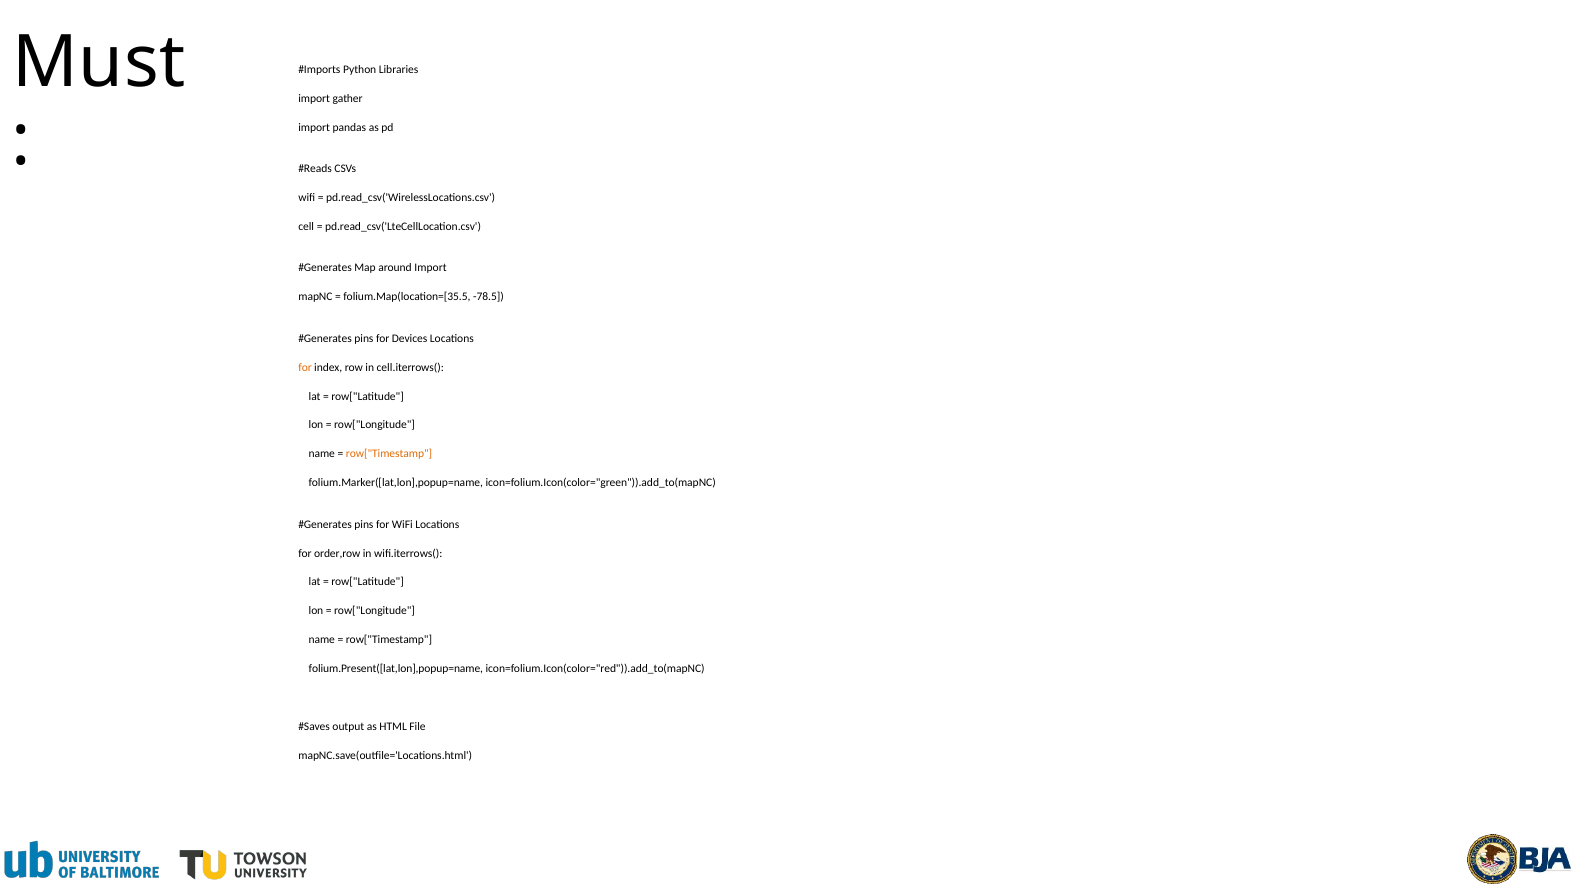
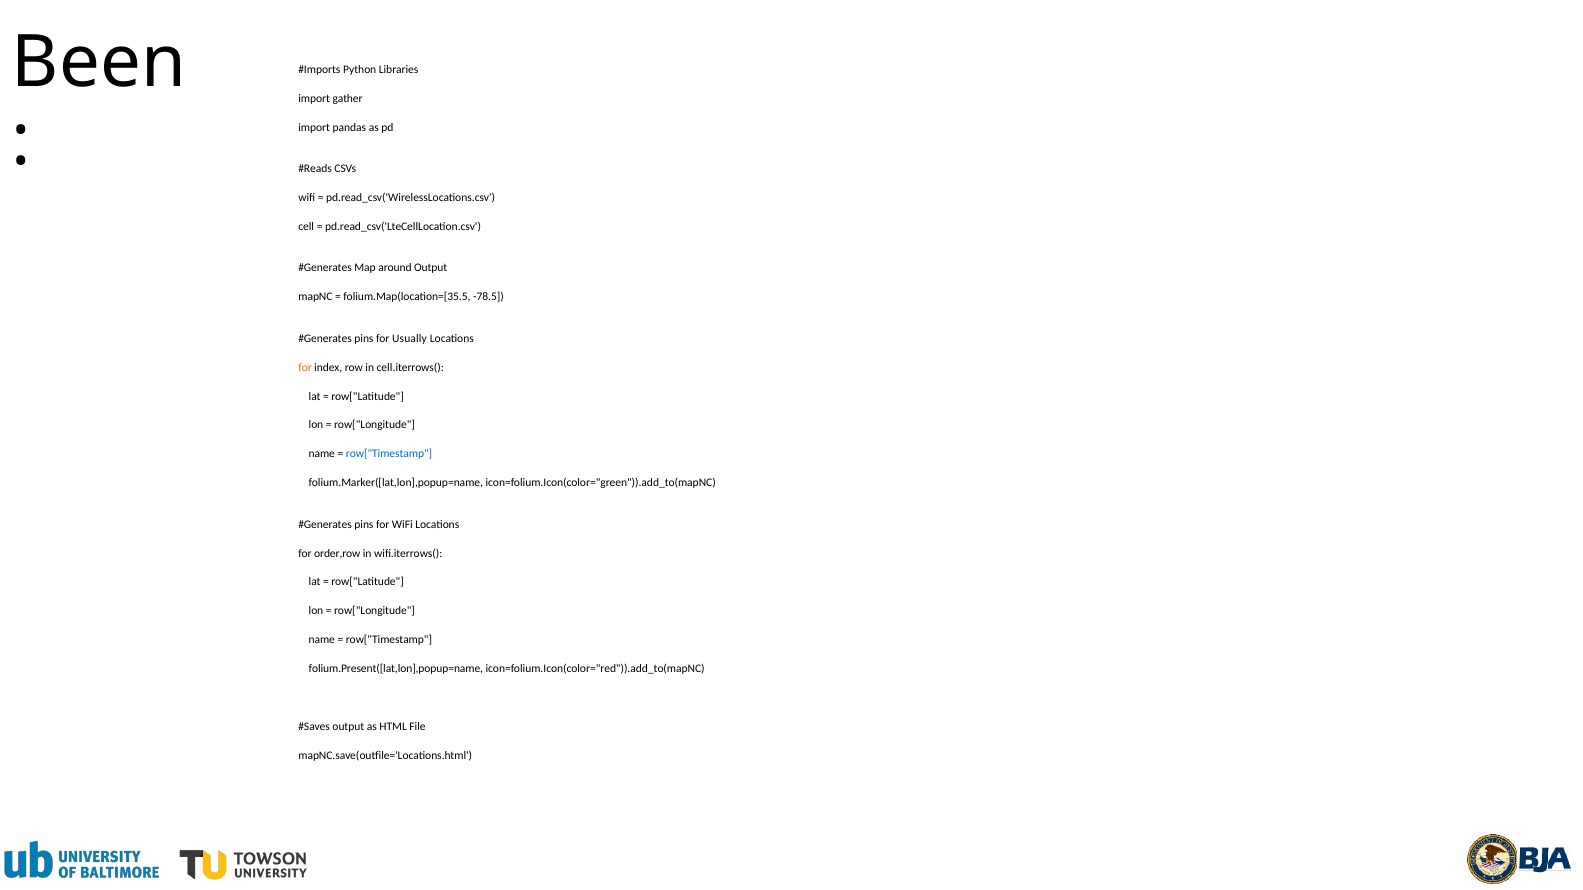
Must: Must -> Been (99, 62)
around Import: Import -> Output (431, 268)
Devices: Devices -> Usually (409, 339)
row["Timestamp colour: orange -> blue (389, 454)
